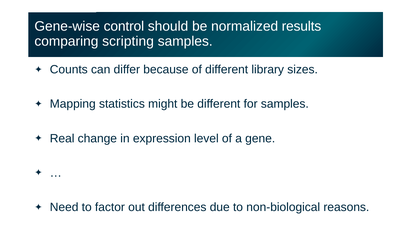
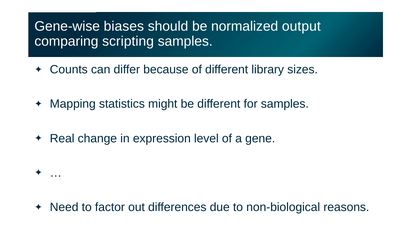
control: control -> biases (124, 26)
results: results -> output (301, 26)
